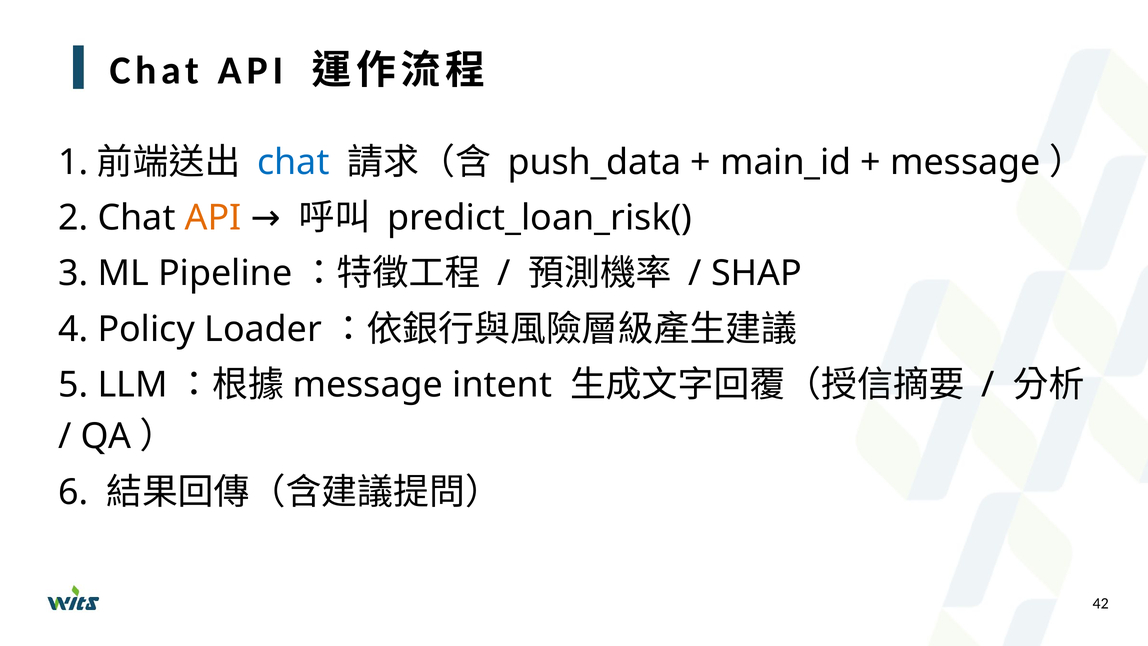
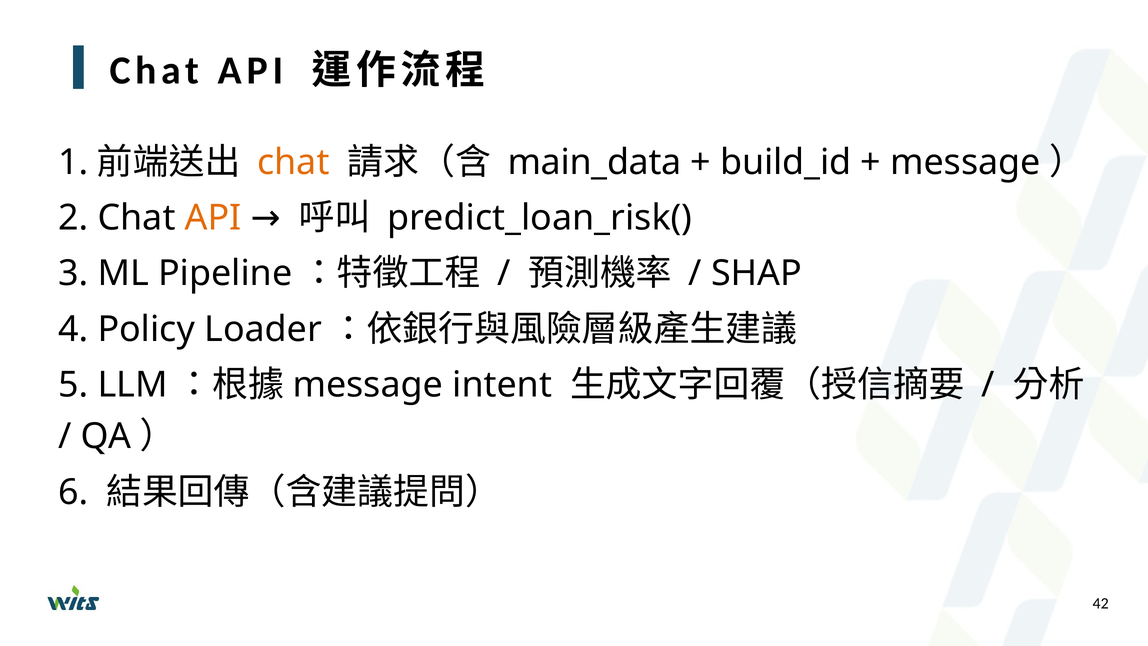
chat colour: blue -> orange (293, 162)
push_data: push_data -> main_data (595, 162)
main_id: main_id -> build_id (786, 162)
